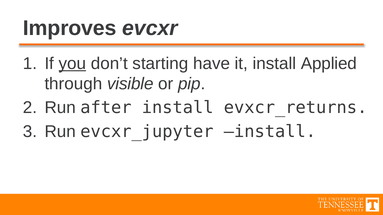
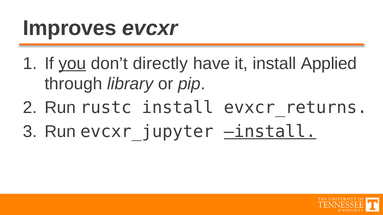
starting: starting -> directly (160, 64)
visible: visible -> library (130, 84)
after: after -> rustc (106, 108)
install underline: none -> present (270, 132)
